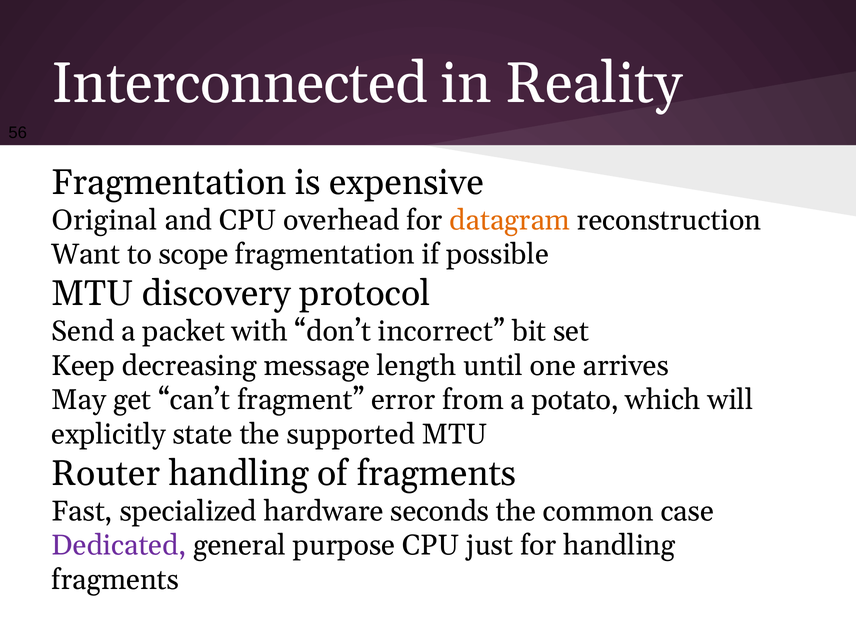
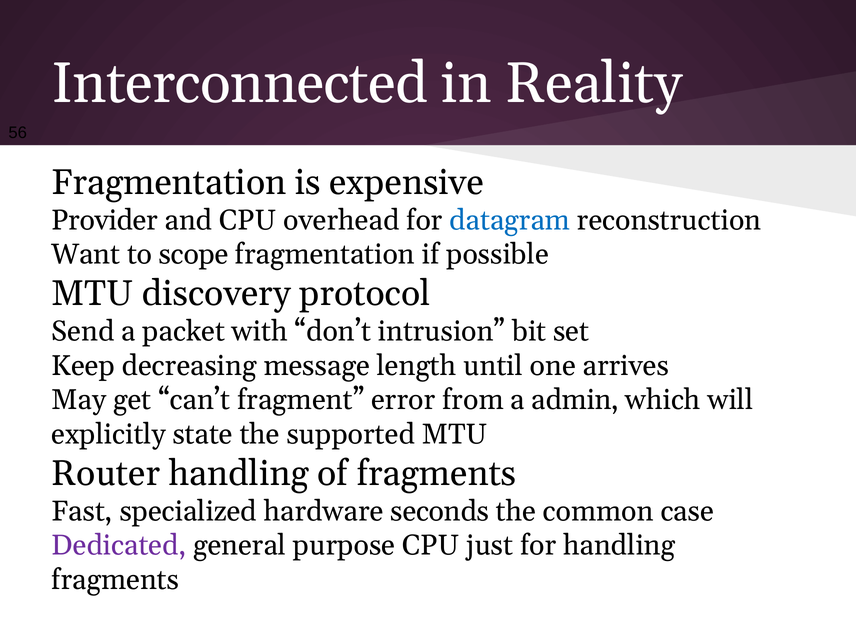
Original: Original -> Provider (105, 220)
datagram colour: orange -> blue (510, 220)
incorrect: incorrect -> intrusion (442, 332)
potato: potato -> admin (575, 400)
